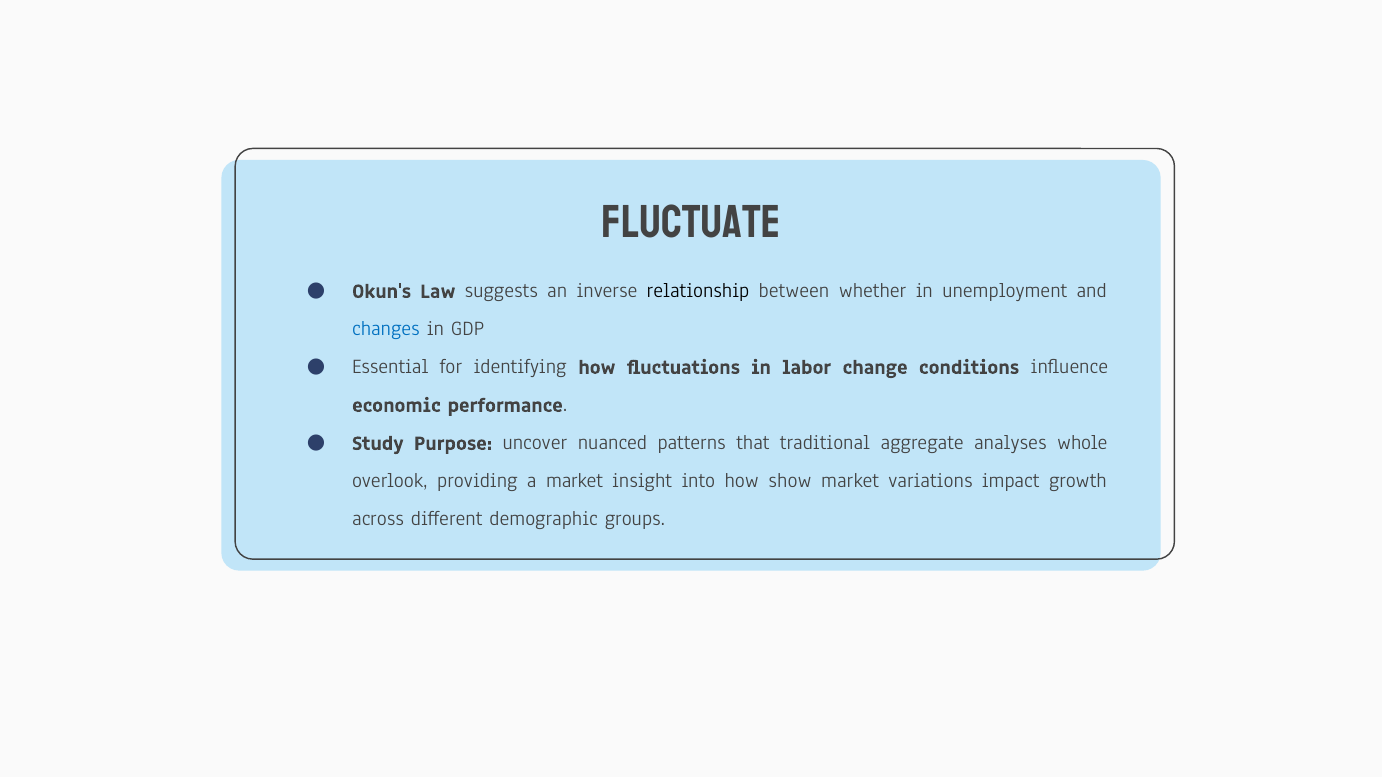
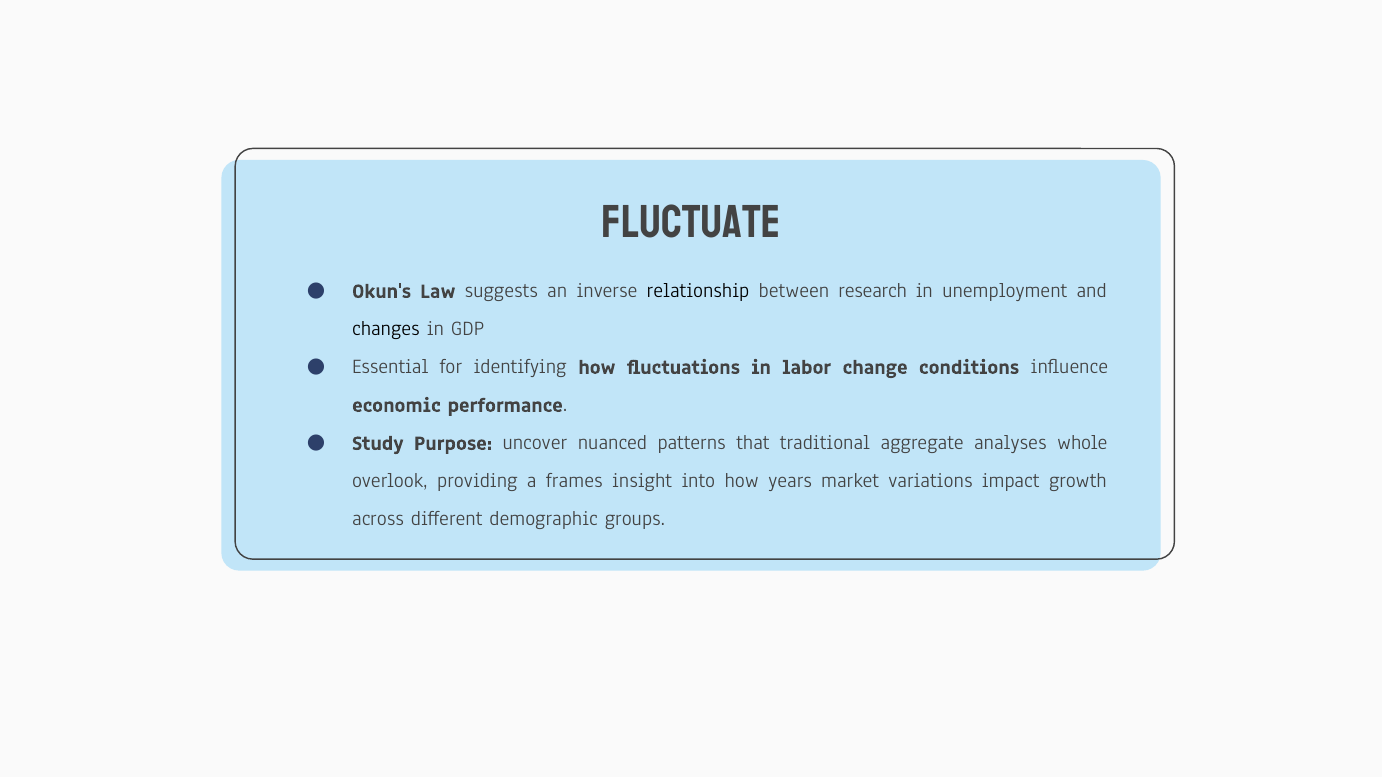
whether: whether -> research (873, 291)
changes colour: blue -> black (386, 329)
a market: market -> frames (574, 481)
show: show -> years (790, 481)
